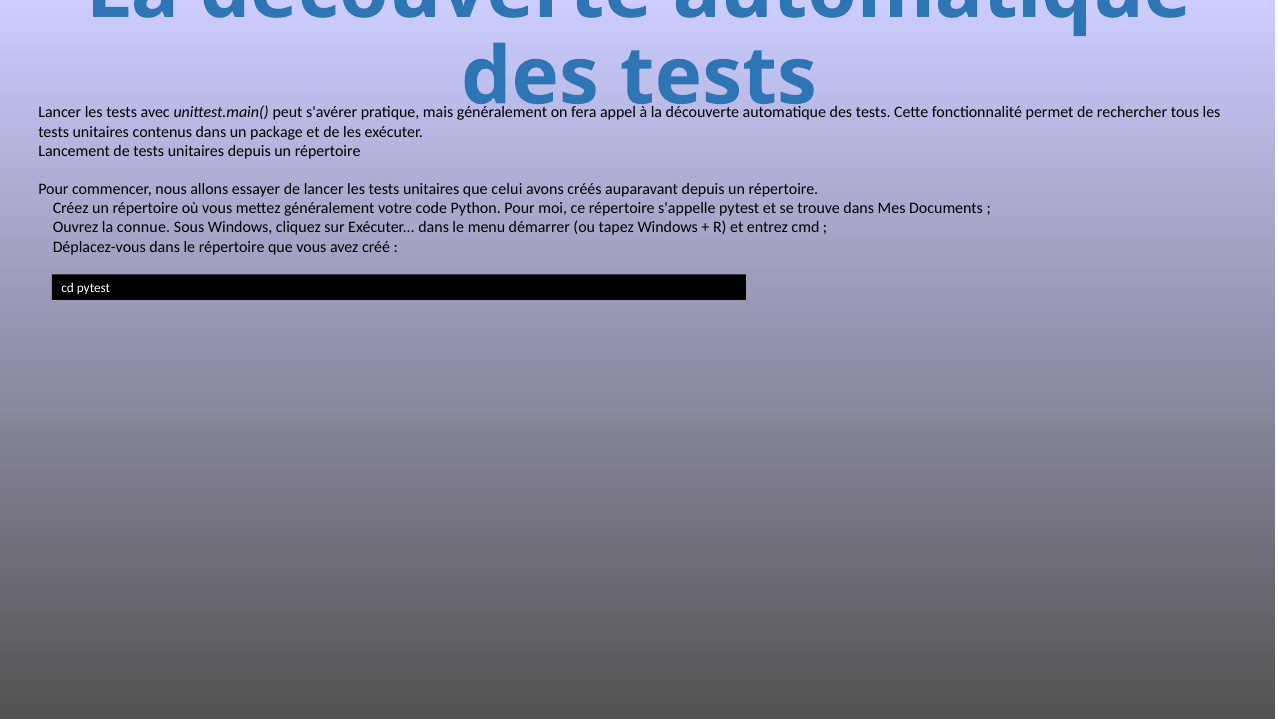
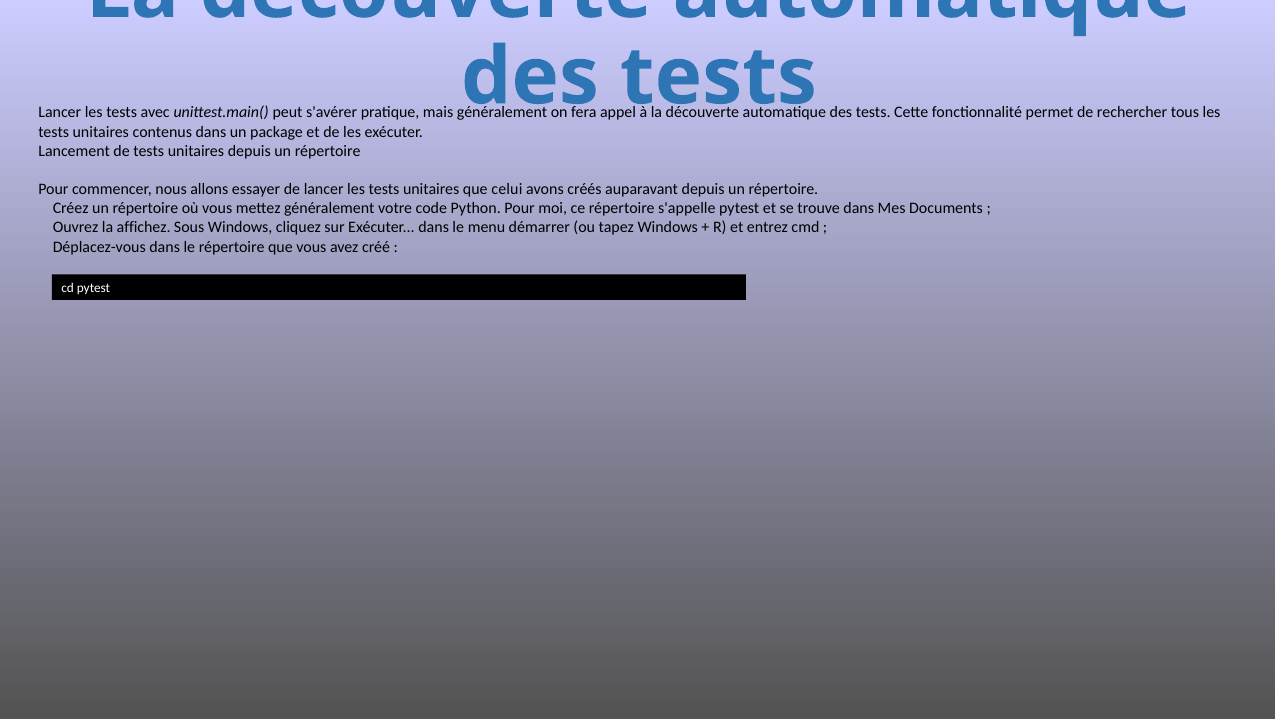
connue: connue -> affichez (144, 228)
